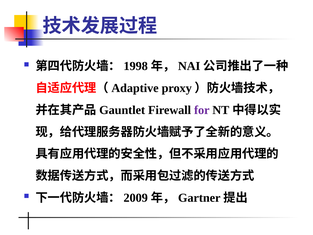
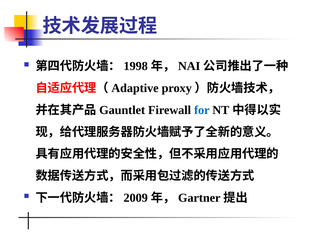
for colour: purple -> blue (202, 110)
